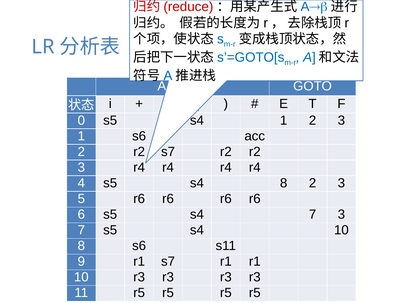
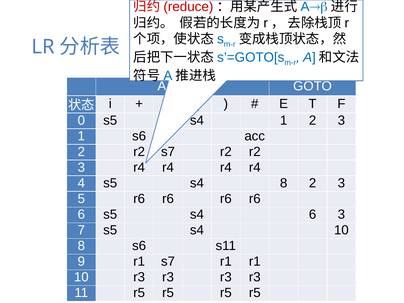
s4 7: 7 -> 6 (313, 215)
